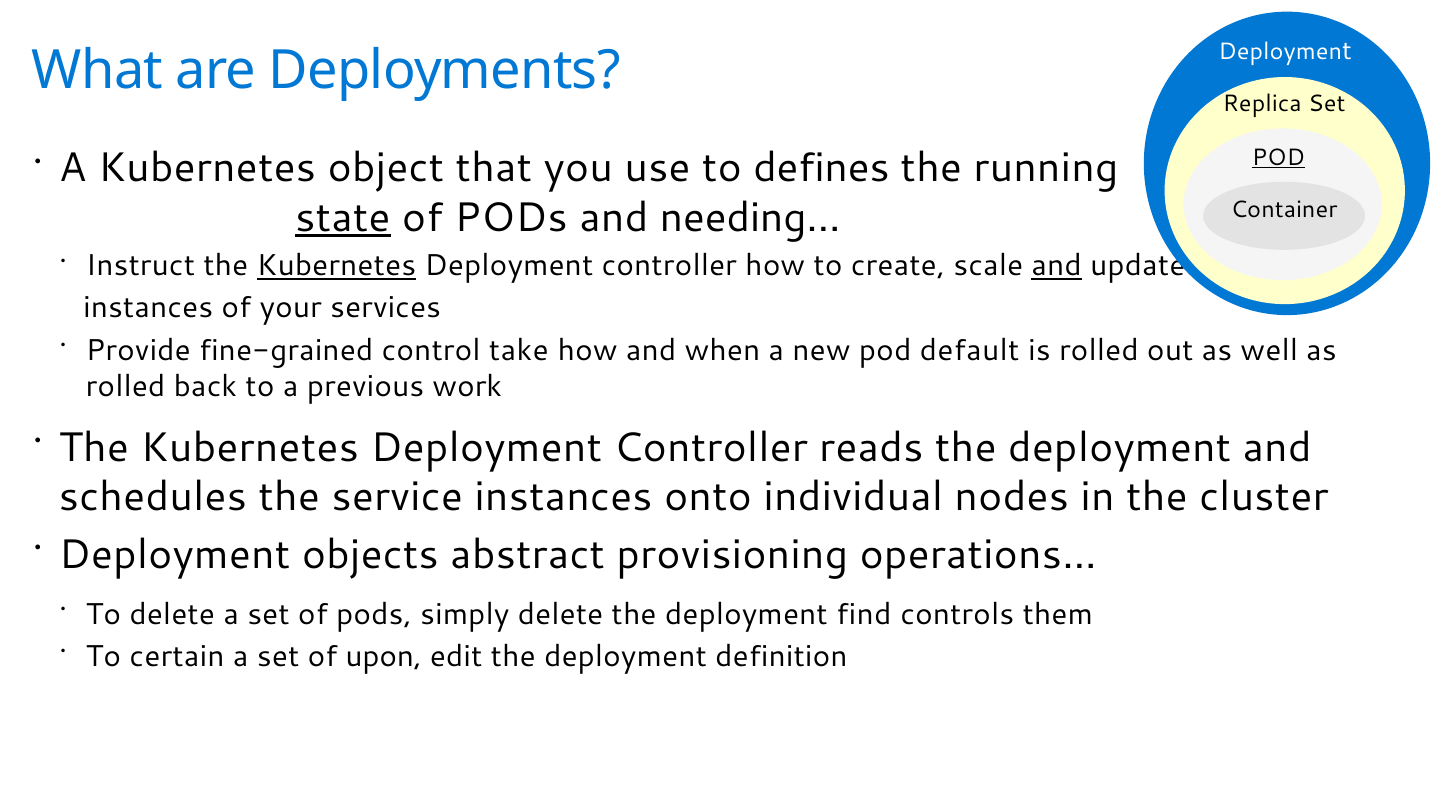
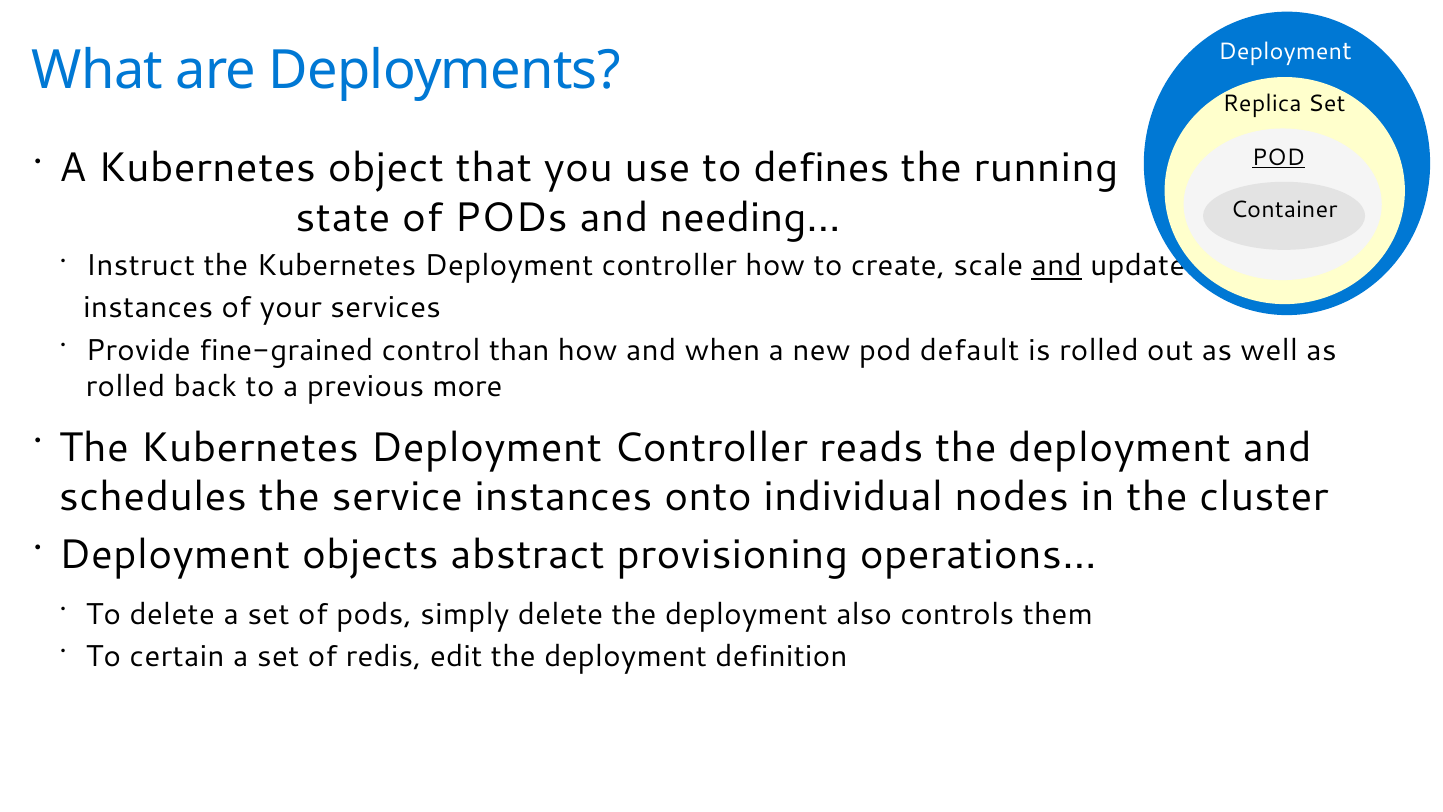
state underline: present -> none (343, 218)
Kubernetes underline: present -> none (336, 266)
take: take -> than (519, 350)
work: work -> more (467, 386)
find: find -> also (864, 614)
upon: upon -> redis (384, 656)
